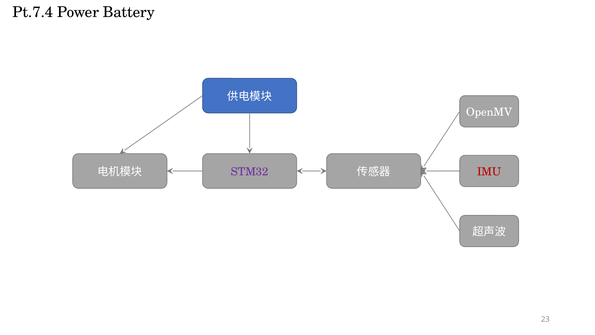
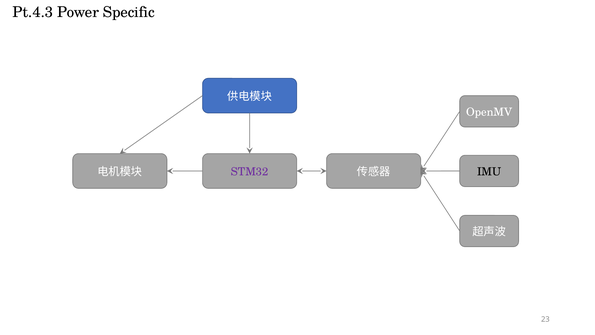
Pt.7.4: Pt.7.4 -> Pt.4.3 (33, 12)
Battery: Battery -> Specific (129, 12)
IMU colour: red -> black (489, 172)
